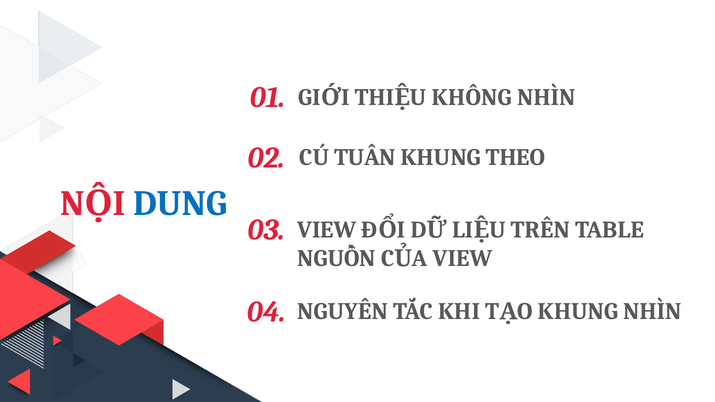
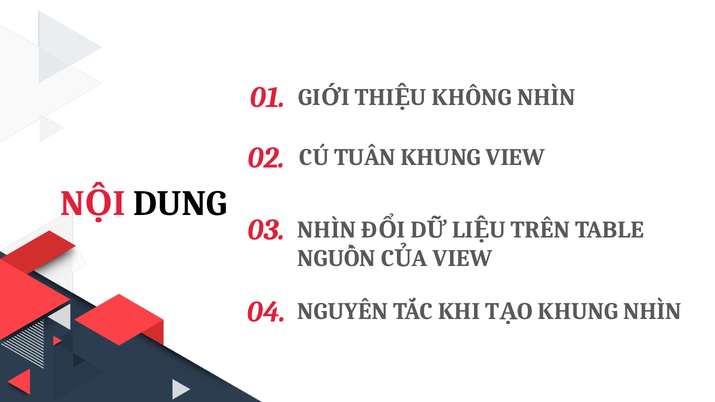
KHUNG THEO: THEO -> VIEW (515, 158)
DUNG colour: blue -> black (180, 203)
03 VIEW: VIEW -> NHÌN (327, 230)
